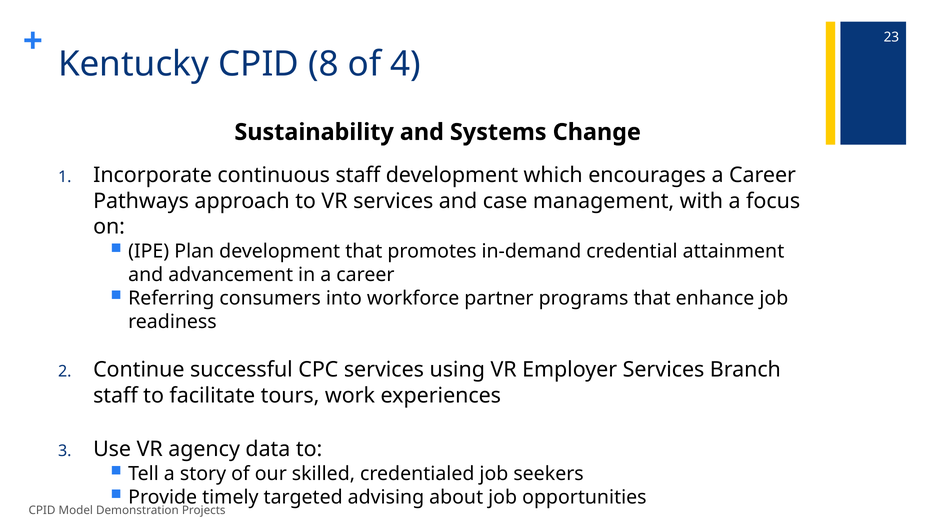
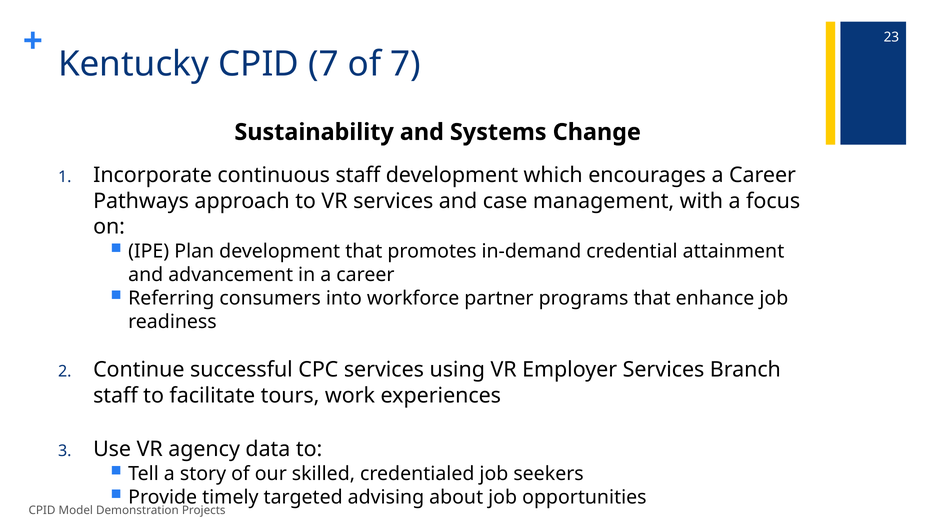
CPID 8: 8 -> 7 (323, 64)
of 4: 4 -> 7 (406, 64)
